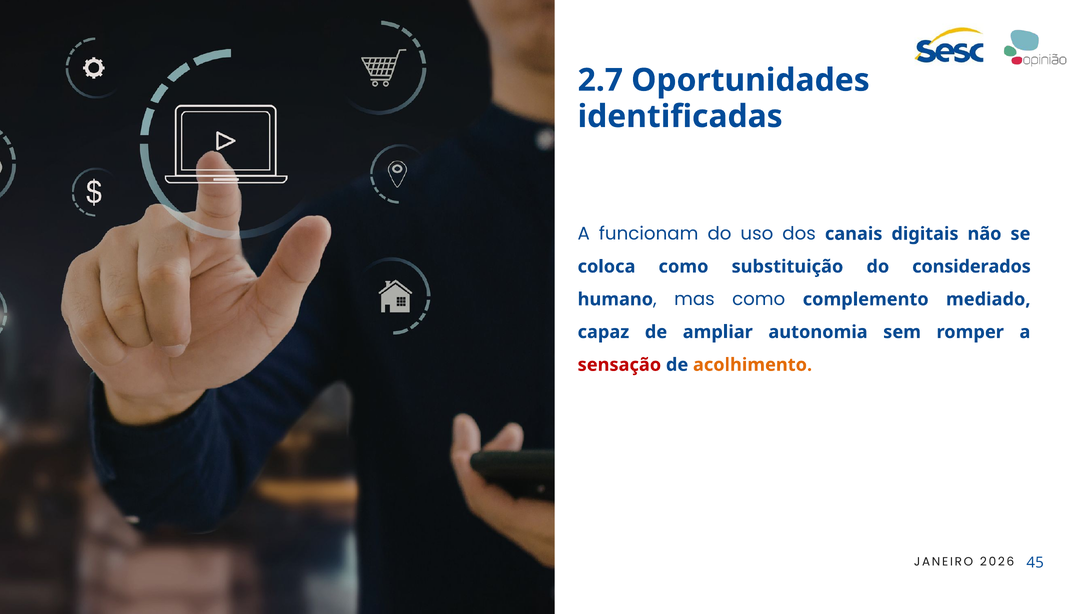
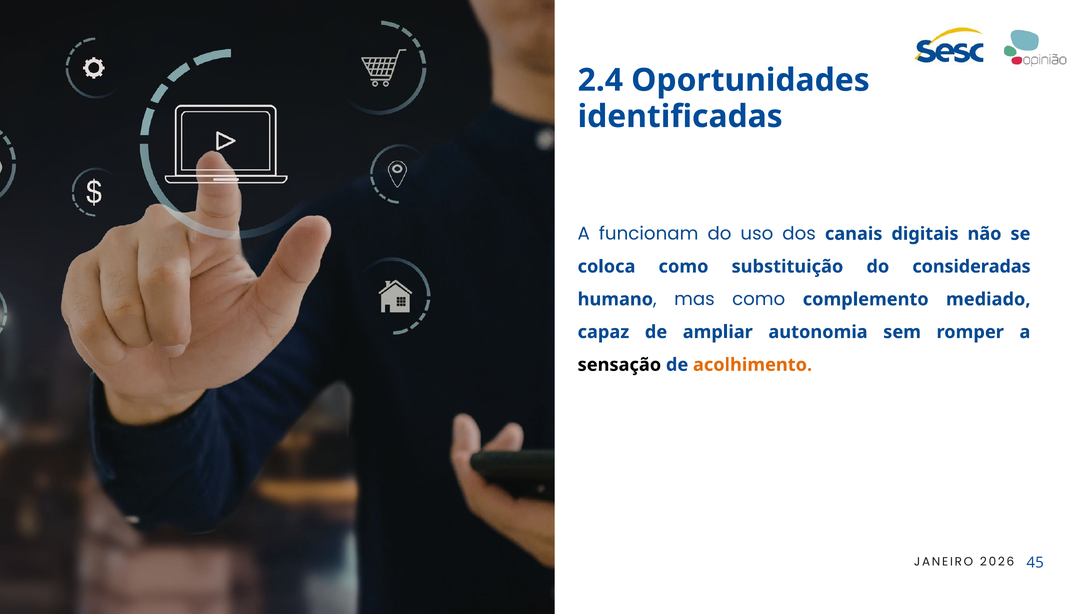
2.7: 2.7 -> 2.4 (600, 80)
considerados: considerados -> consideradas (972, 267)
sensação colour: red -> black (619, 365)
